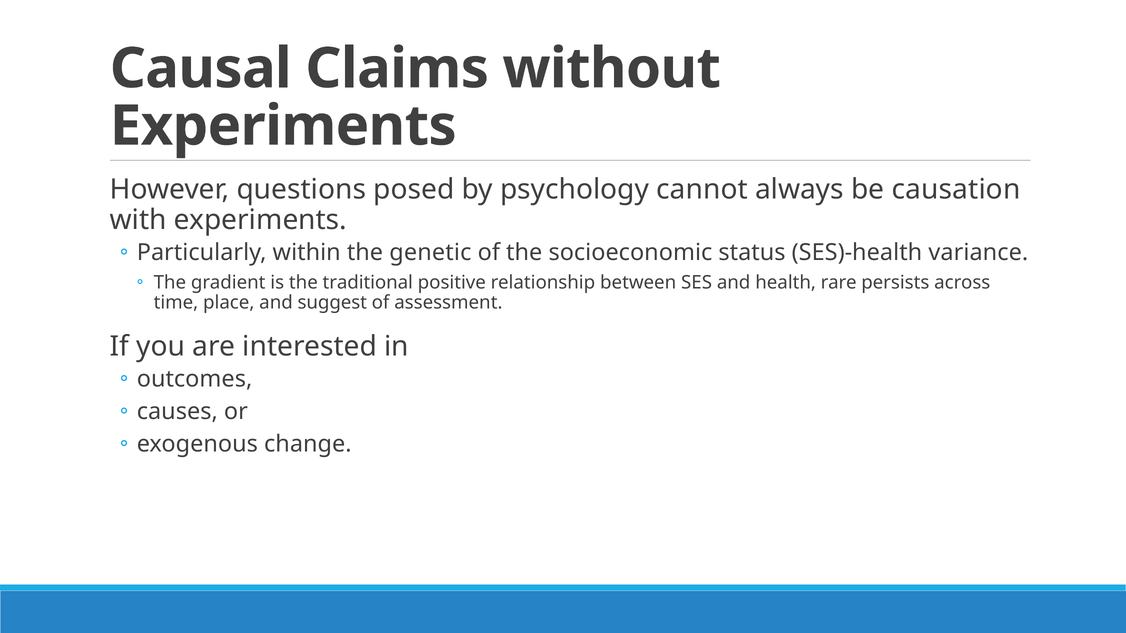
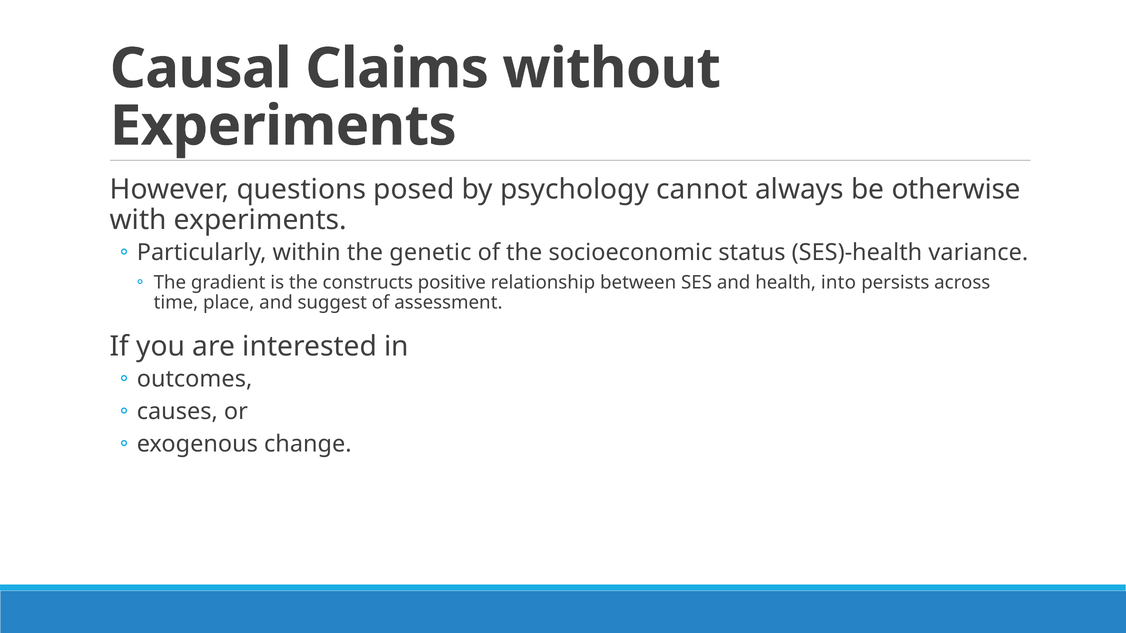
causation: causation -> otherwise (956, 190)
traditional: traditional -> constructs (368, 283)
rare: rare -> into (838, 283)
